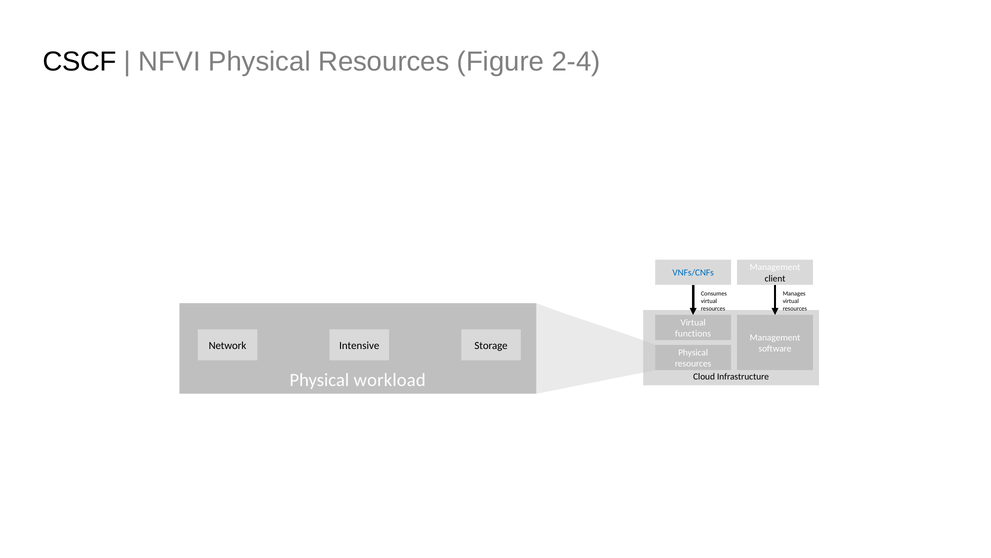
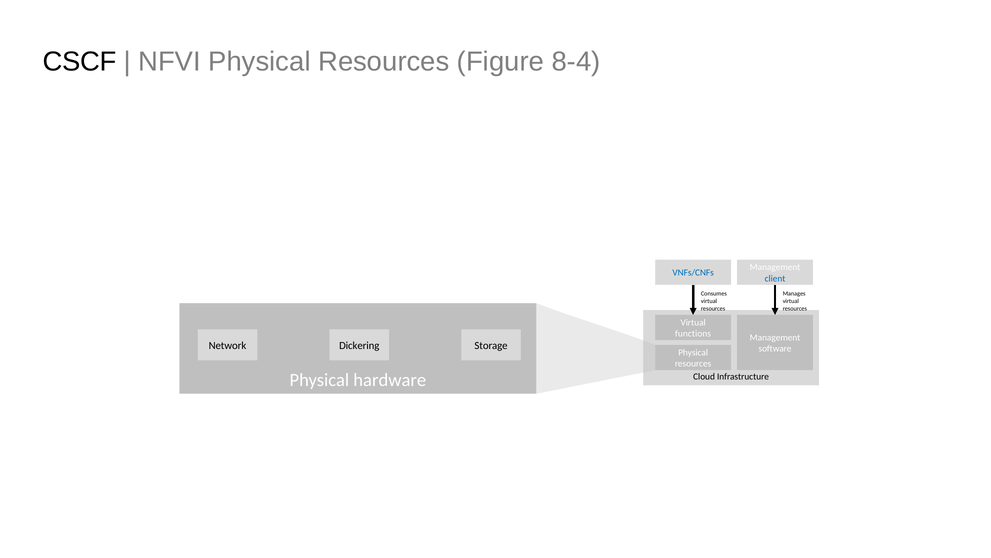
2-4: 2-4 -> 8-4 (576, 61)
client colour: black -> blue (775, 278)
Intensive: Intensive -> Dickering (359, 345)
workload: workload -> hardware (390, 380)
